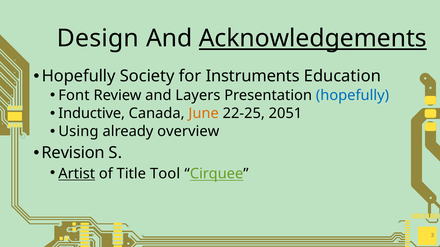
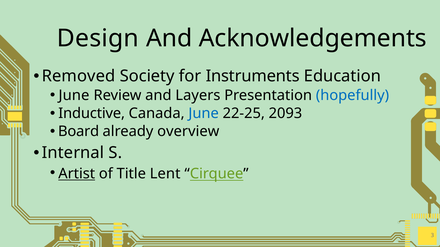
Acknowledgements underline: present -> none (313, 39)
Hopefully: Hopefully -> Removed (79, 76)
Font: Font -> June (74, 95)
June colour: orange -> blue (204, 114)
2051: 2051 -> 2093 (285, 114)
Using: Using -> Board (79, 132)
Revision: Revision -> Internal (73, 153)
Tool: Tool -> Lent (165, 174)
